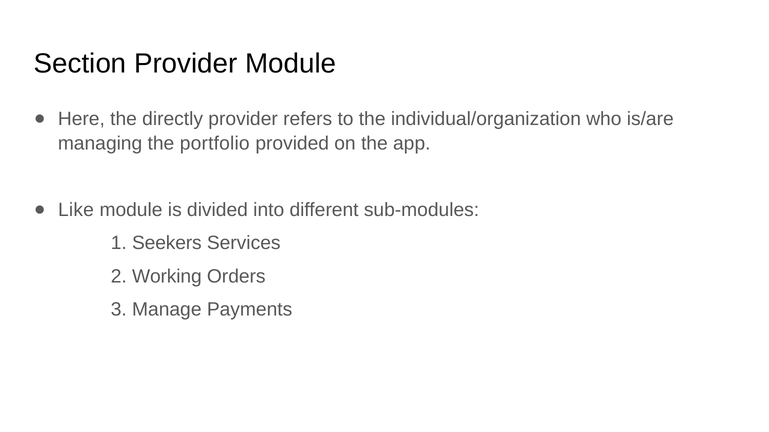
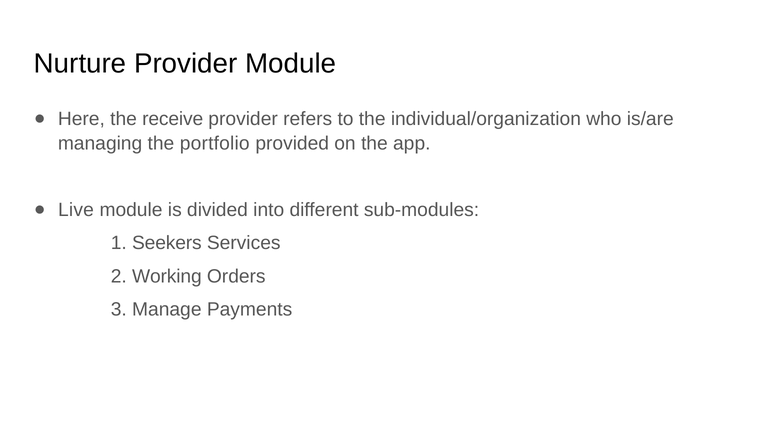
Section: Section -> Nurture (80, 64)
directly: directly -> receive (173, 119)
Like: Like -> Live (76, 210)
